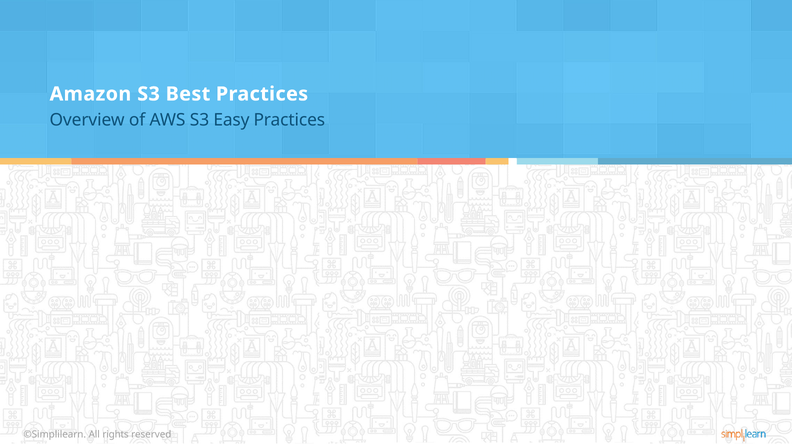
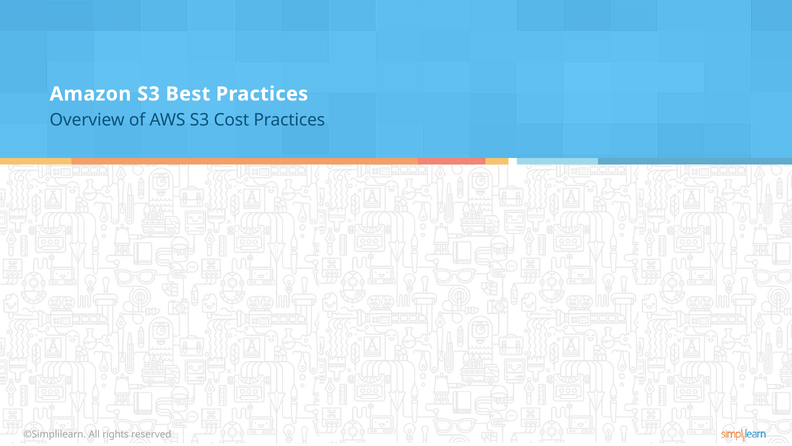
Easy: Easy -> Cost (231, 120)
